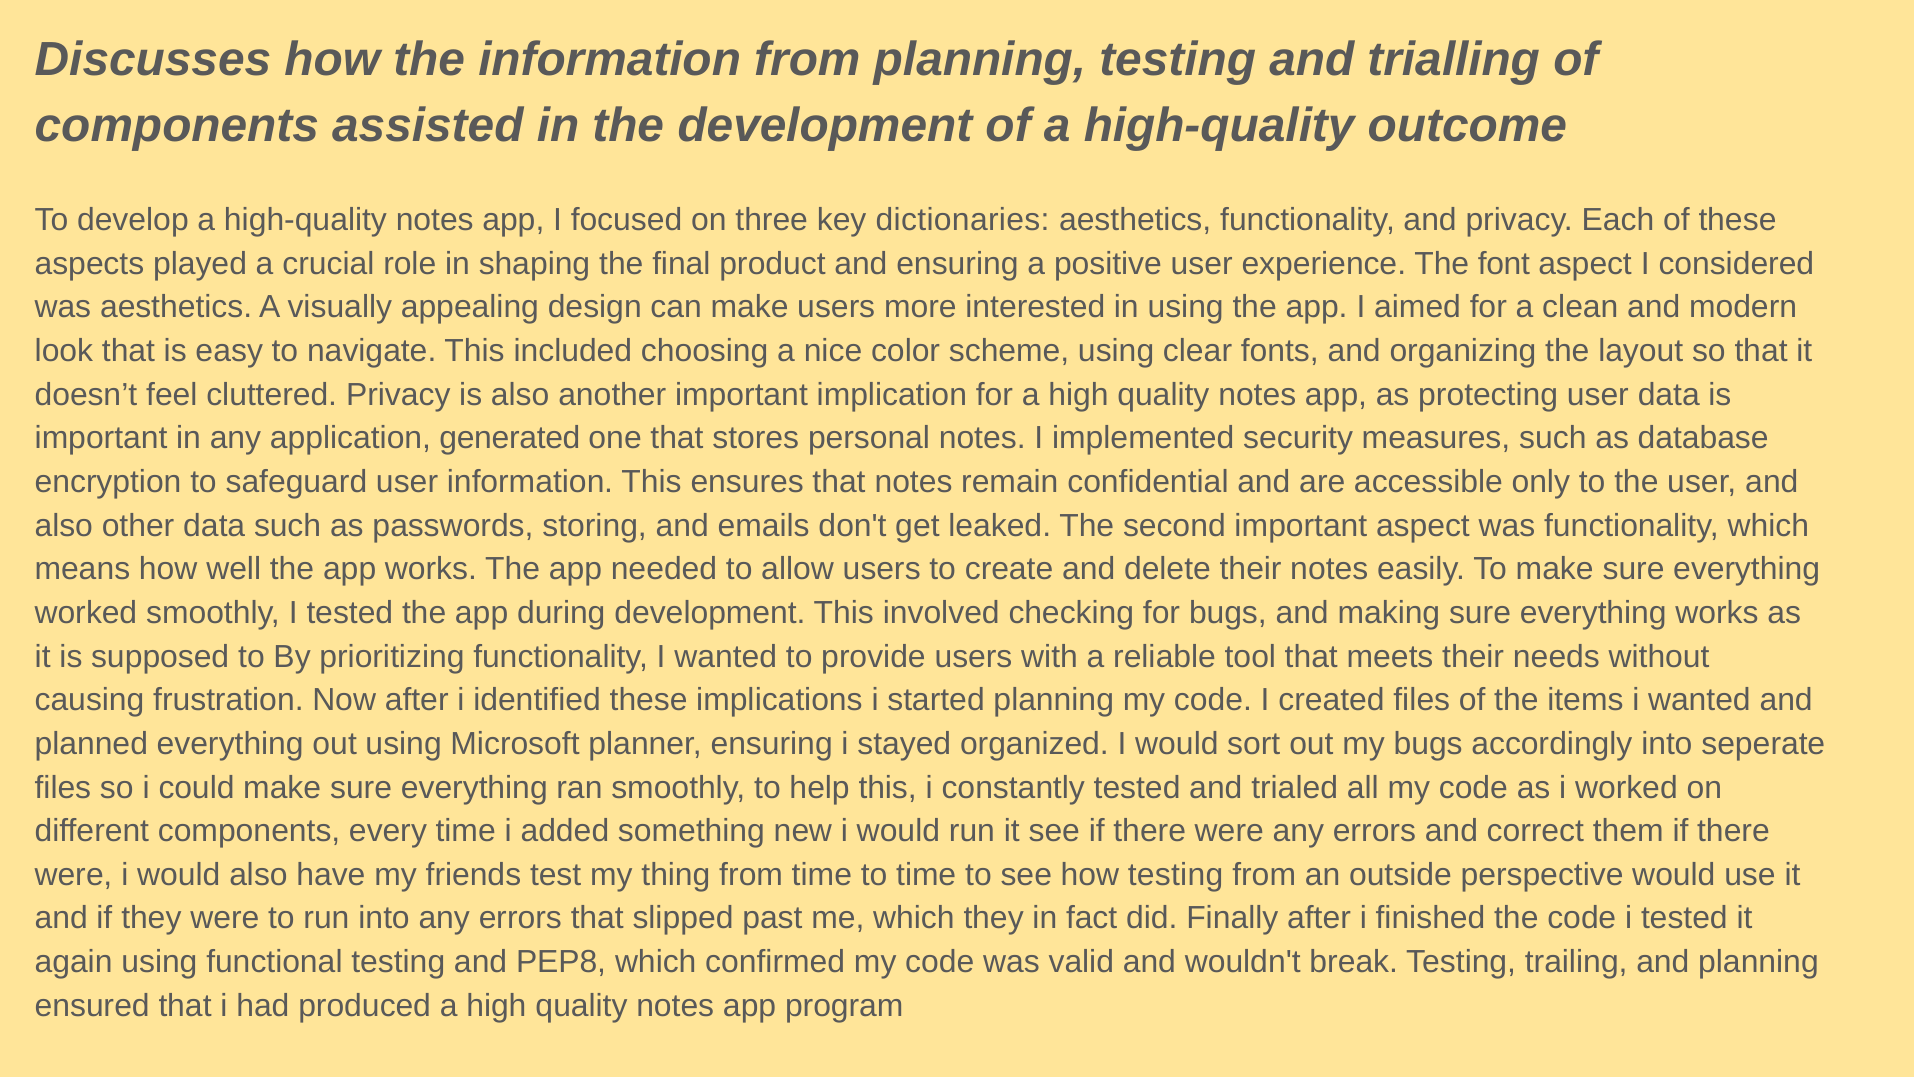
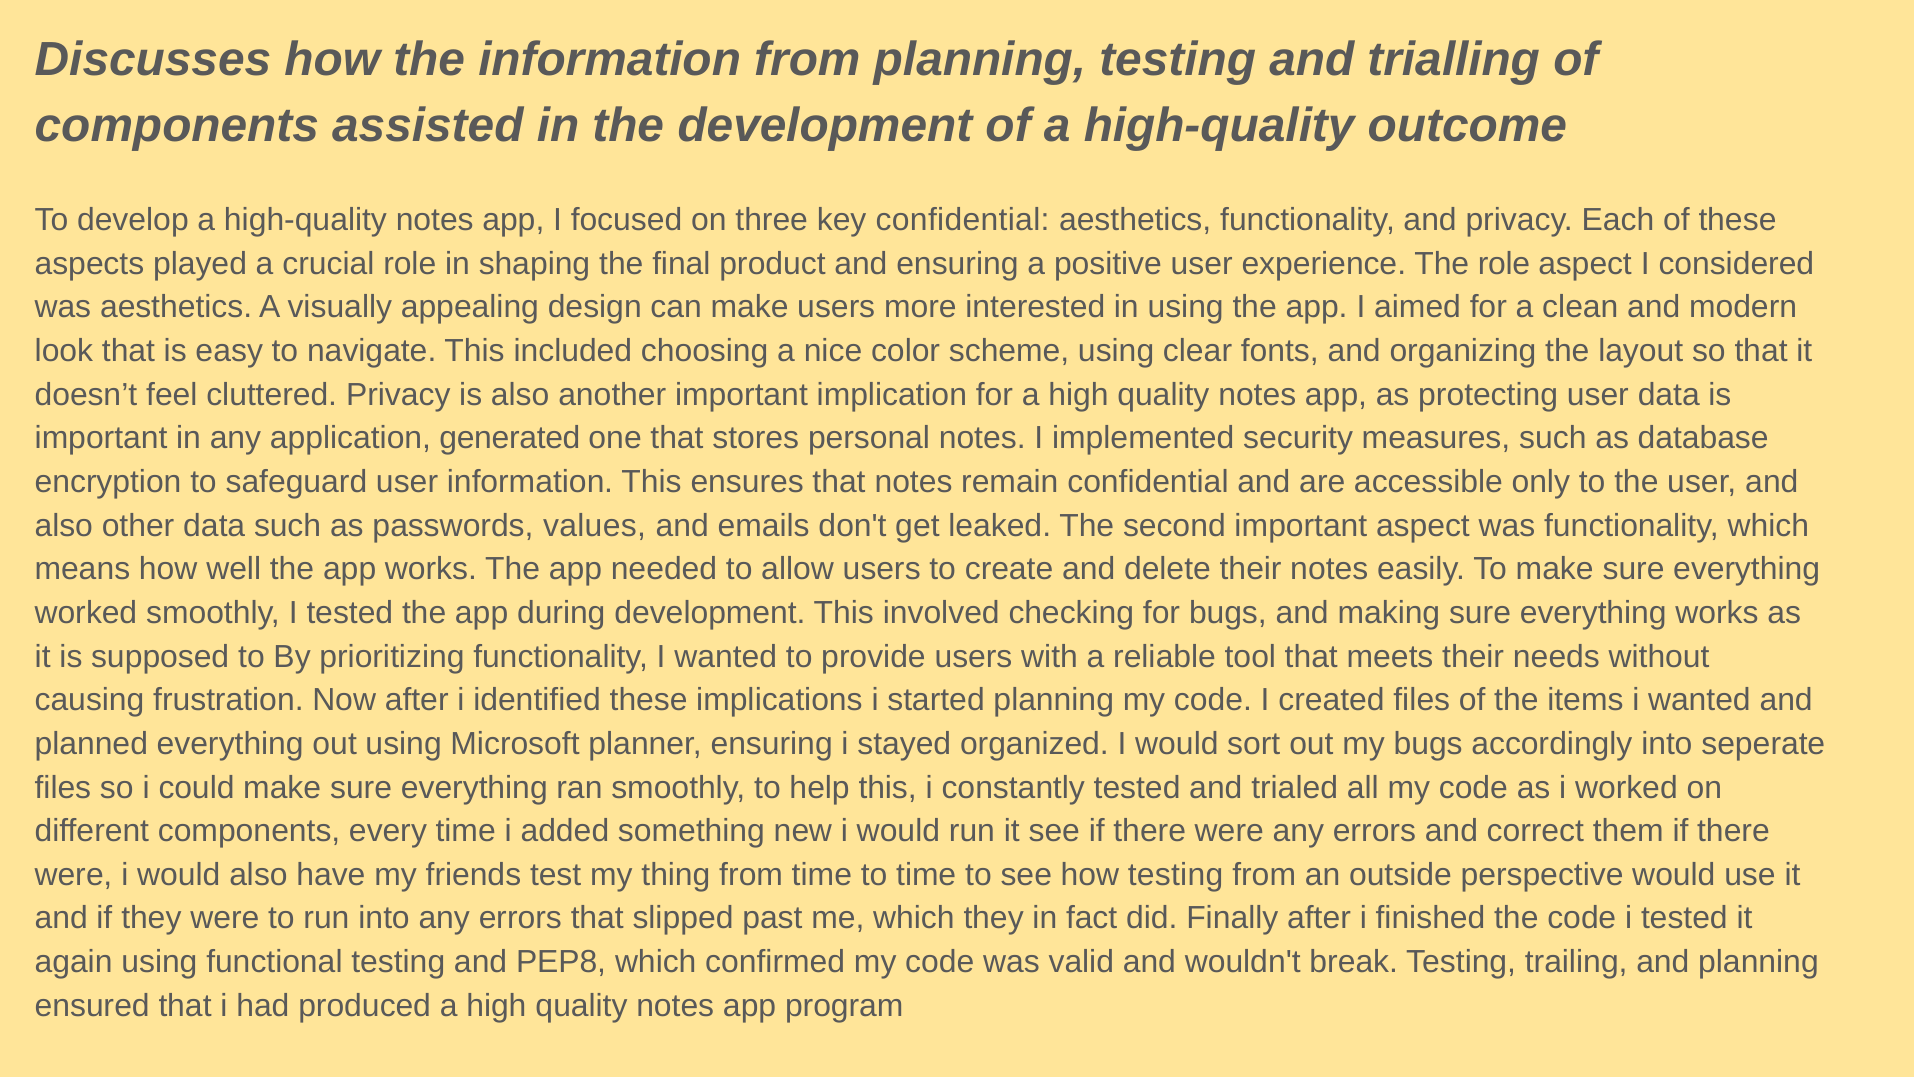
key dictionaries: dictionaries -> confidential (963, 220)
The font: font -> role (1504, 264)
storing: storing -> values (594, 525)
